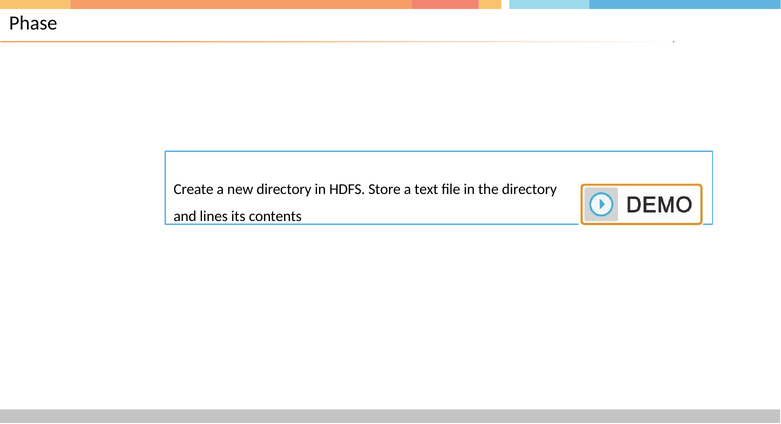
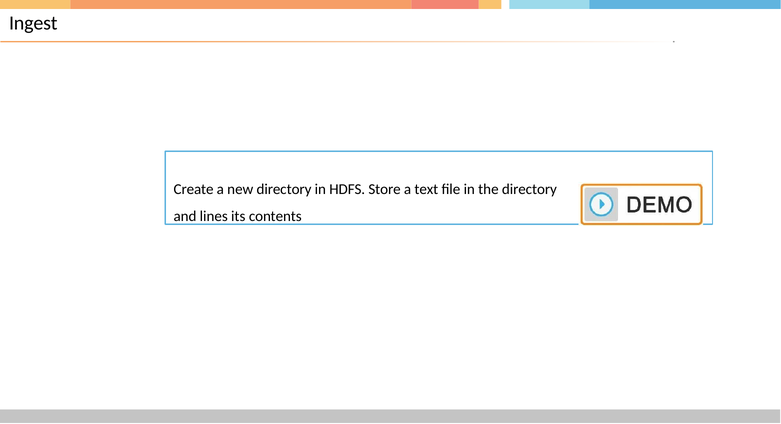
Phase: Phase -> Ingest (33, 23)
